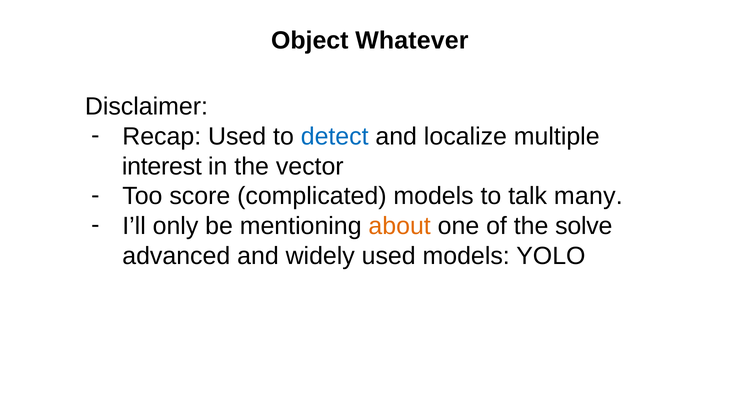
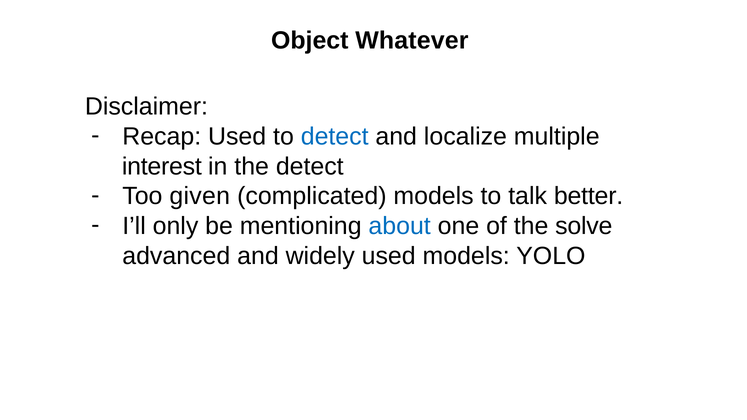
the vector: vector -> detect (310, 166)
score: score -> given (200, 196)
many: many -> better (589, 196)
about colour: orange -> blue (400, 226)
